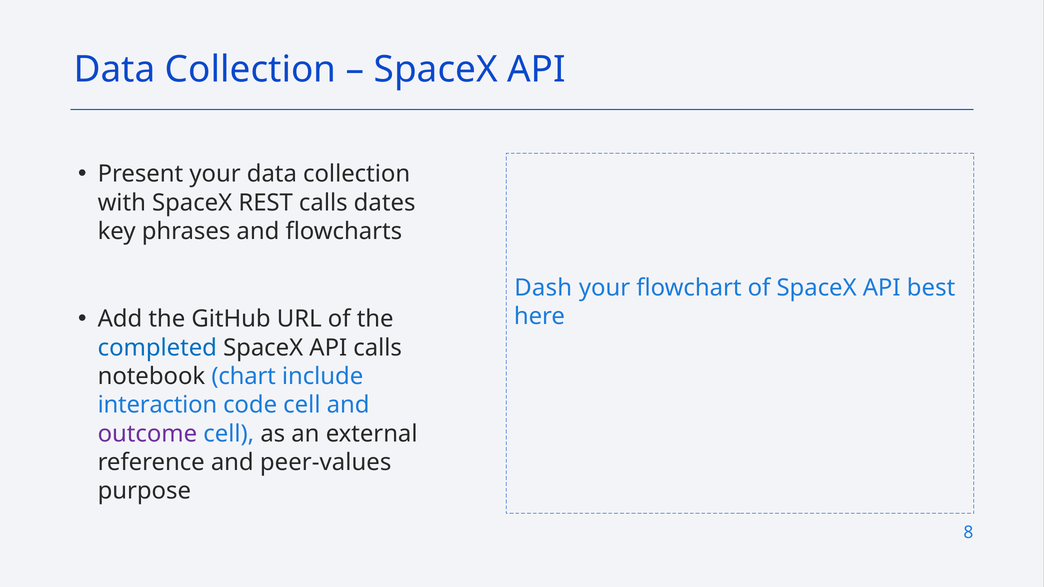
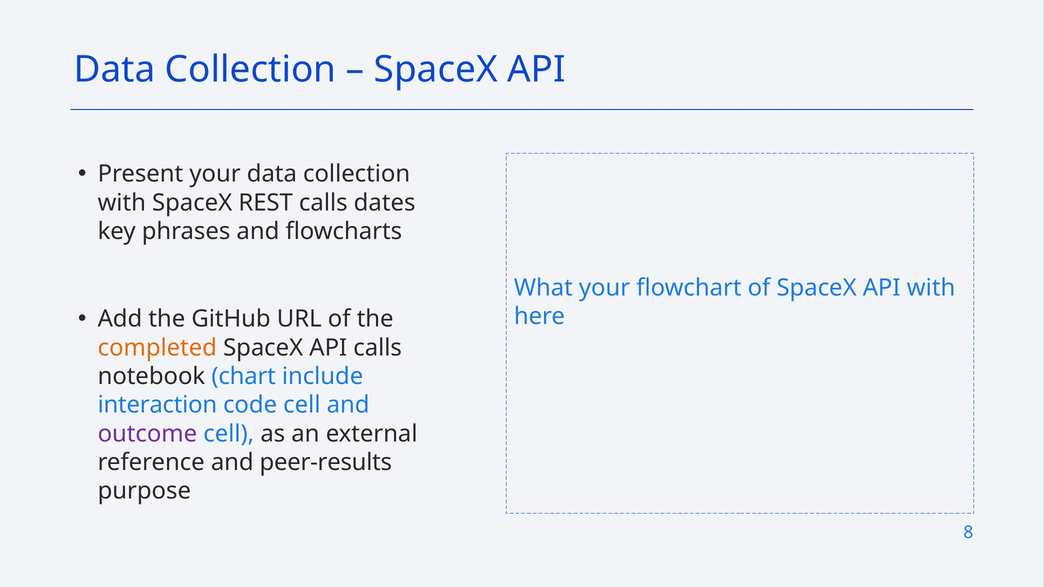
Dash: Dash -> What (543, 288)
API best: best -> with (931, 288)
completed colour: blue -> orange (157, 348)
peer-values: peer-values -> peer-results (326, 463)
